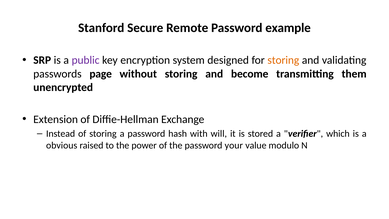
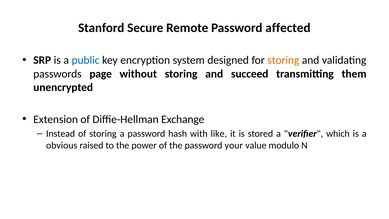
example: example -> affected (288, 28)
public colour: purple -> blue (86, 60)
become: become -> succeed (250, 74)
will: will -> like (219, 134)
